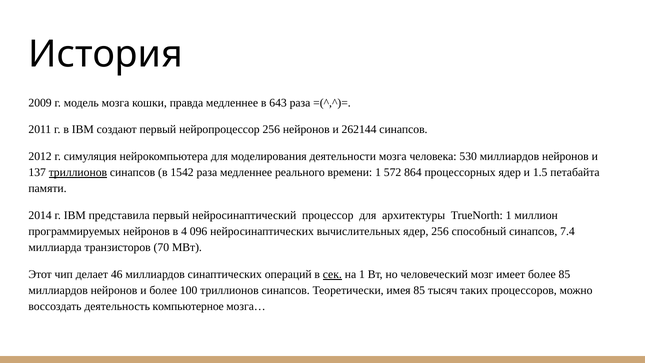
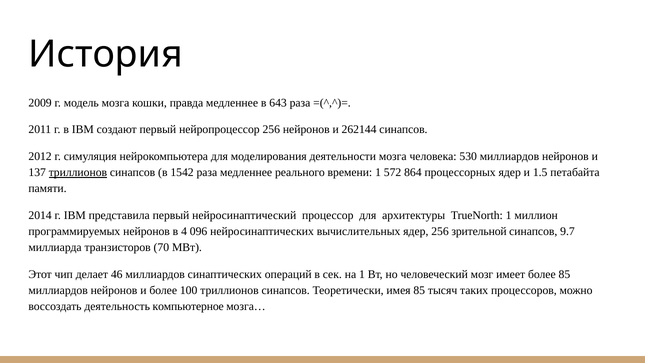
способный: способный -> зрительной (479, 231)
7.4: 7.4 -> 9.7 (568, 231)
сек underline: present -> none (332, 274)
